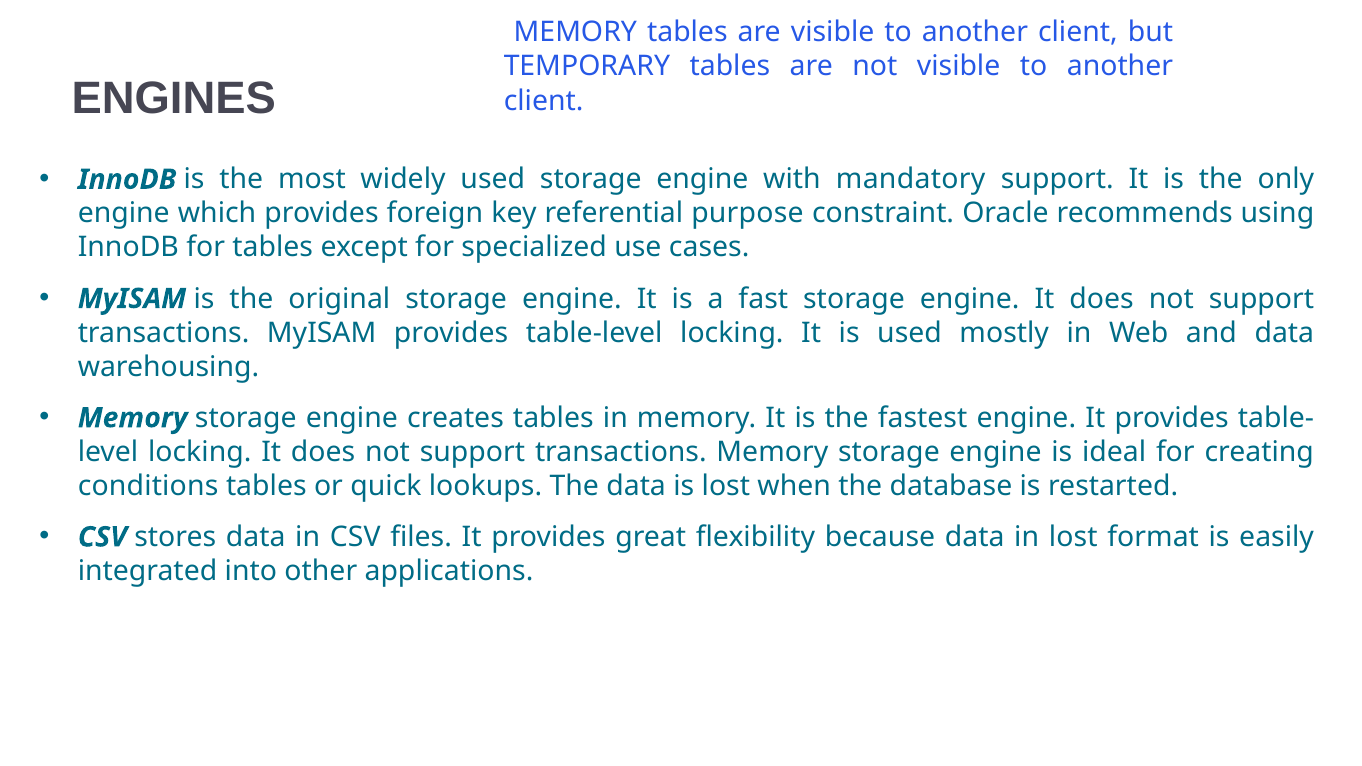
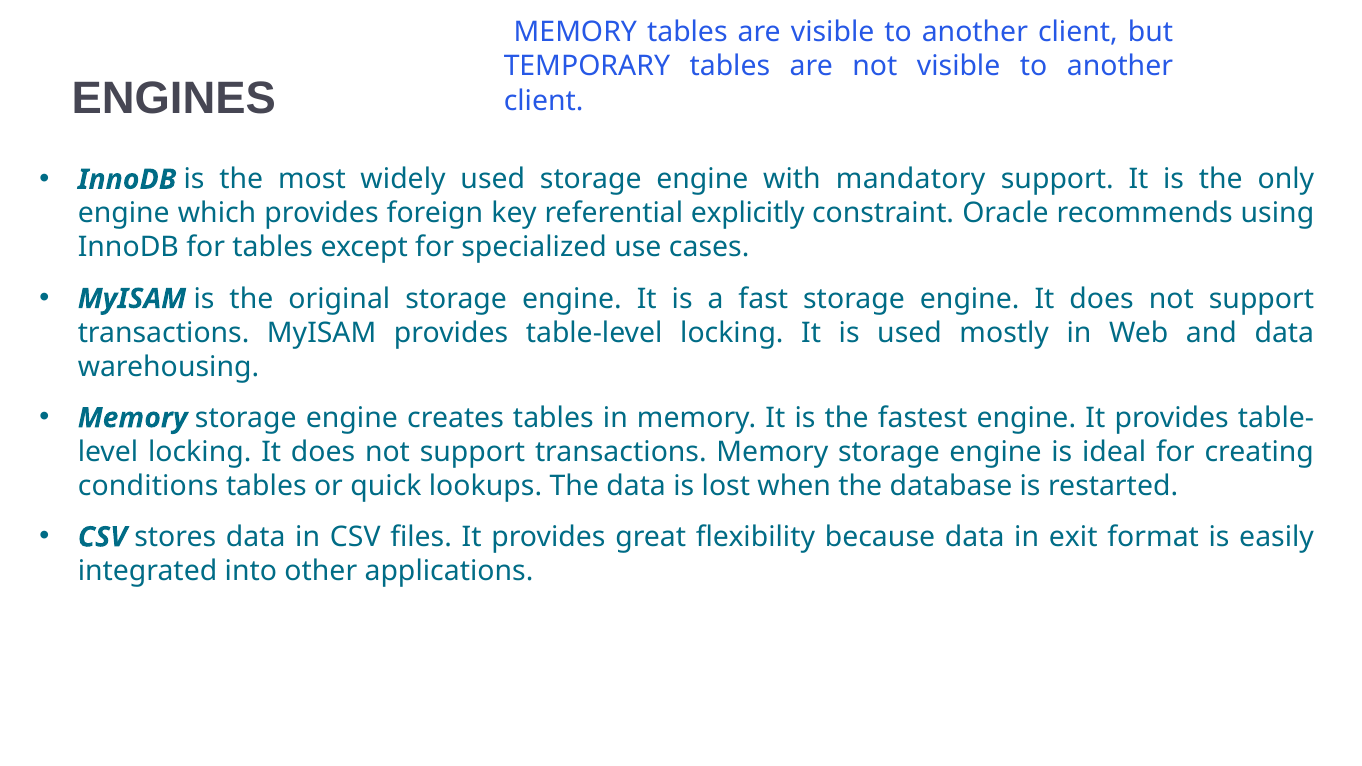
purpose: purpose -> explicitly (748, 214)
in lost: lost -> exit (1073, 537)
